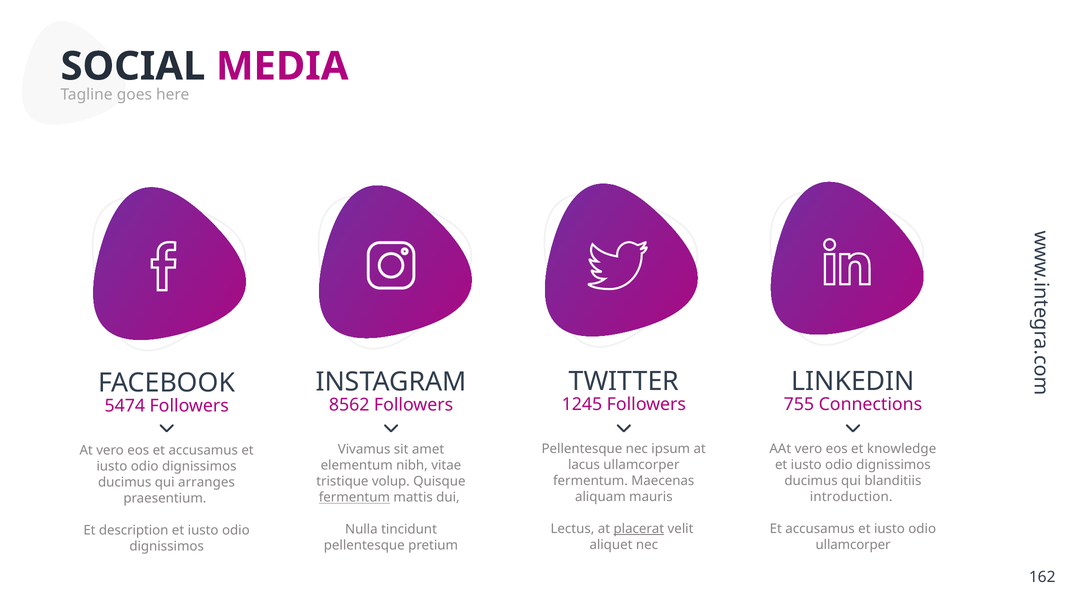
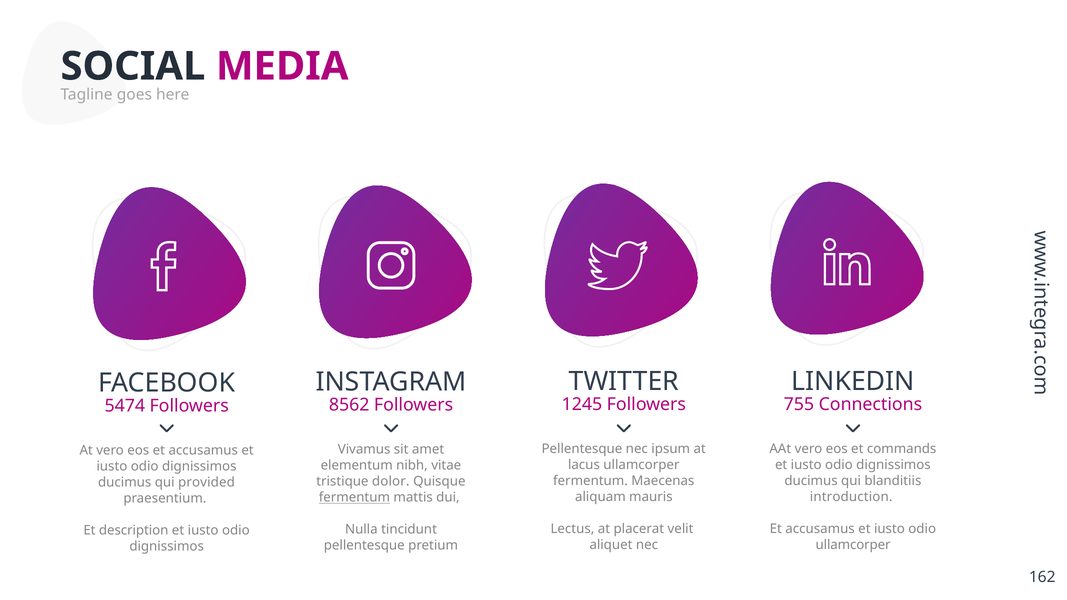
knowledge: knowledge -> commands (902, 449)
volup: volup -> dolor (391, 482)
arranges: arranges -> provided (206, 482)
placerat underline: present -> none (639, 529)
